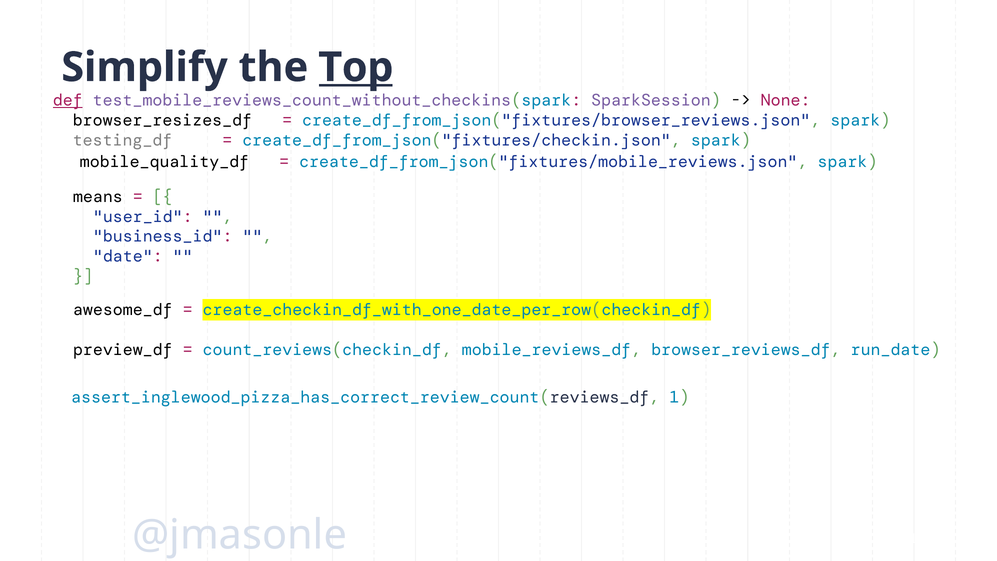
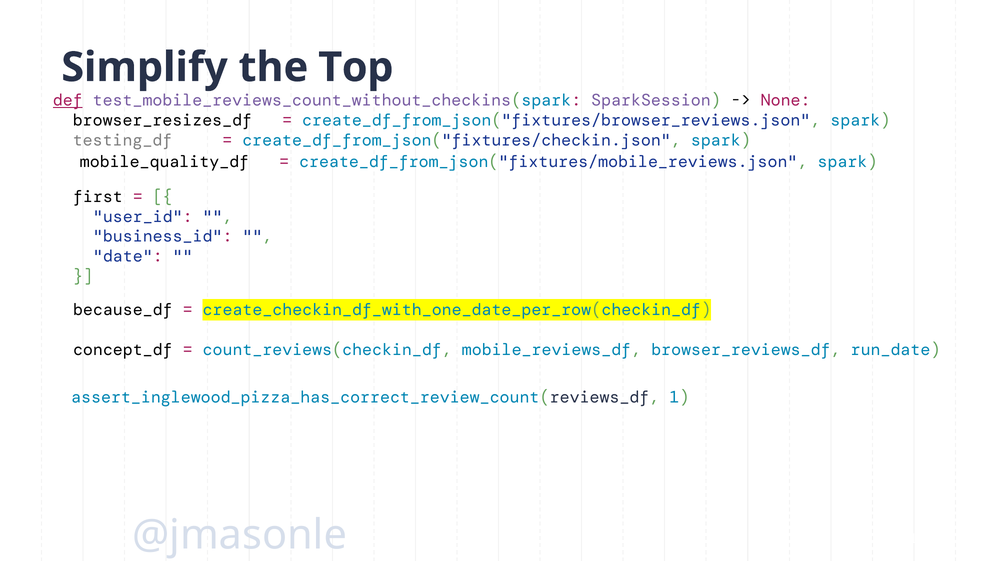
Top underline: present -> none (356, 67)
means: means -> first (98, 197)
awesome_df: awesome_df -> because_df (123, 310)
preview_df: preview_df -> concept_df (123, 350)
